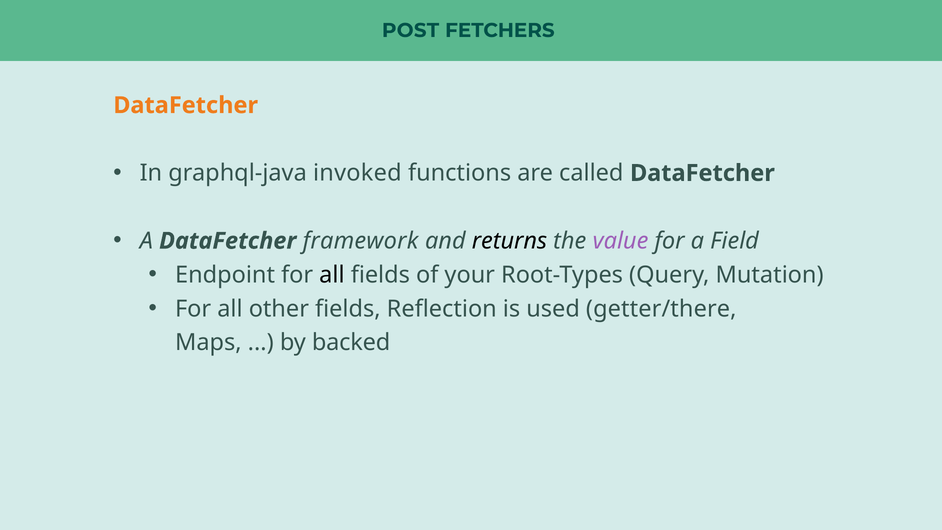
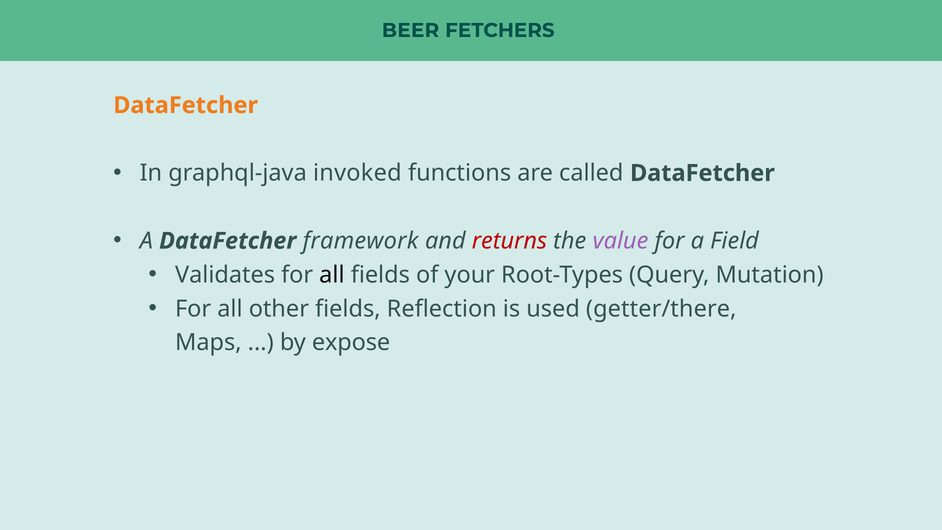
POST: POST -> BEER (411, 30)
returns colour: black -> red (509, 241)
Endpoint: Endpoint -> Validates (225, 275)
backed: backed -> expose (351, 343)
